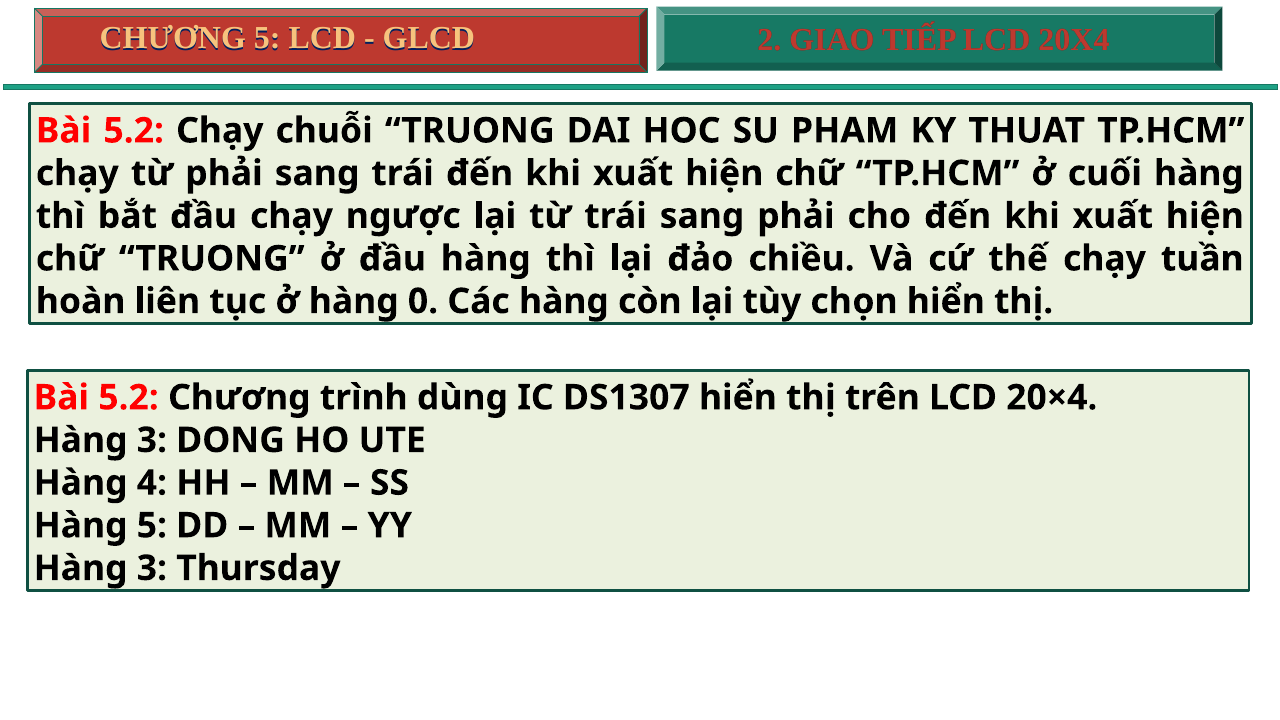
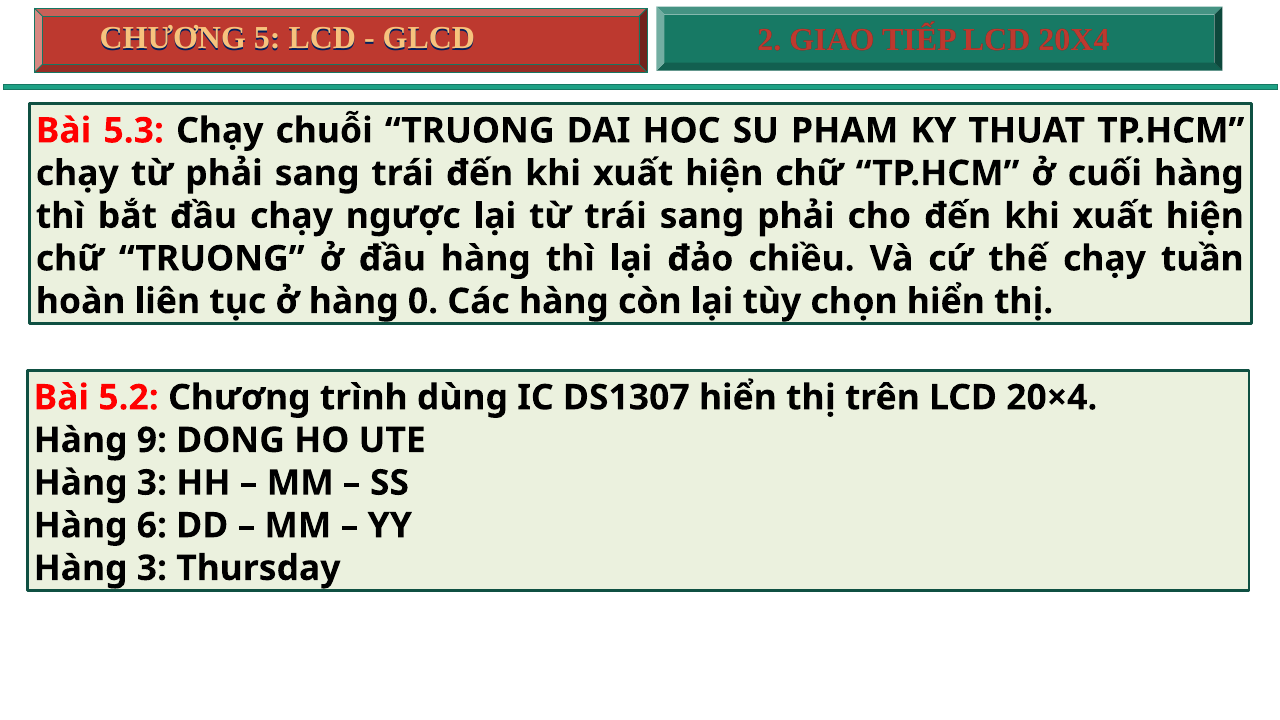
5.2: 5.2 -> 5.3 (134, 131)
3: 3 -> 9 (152, 440)
4: 4 -> 3 (152, 483)
Hàng 5: 5 -> 6 (152, 526)
